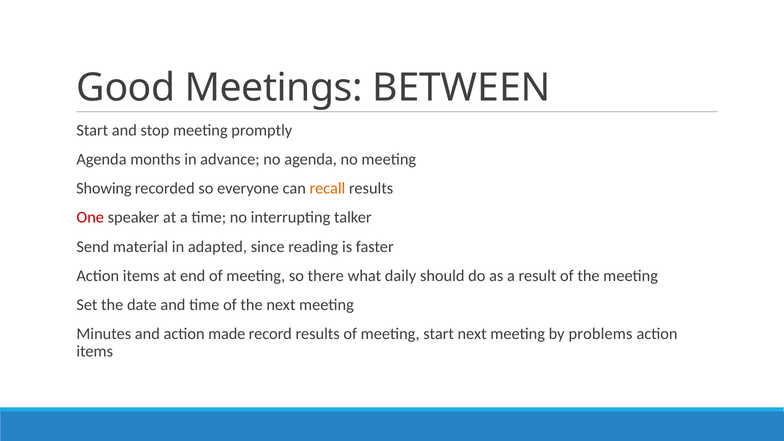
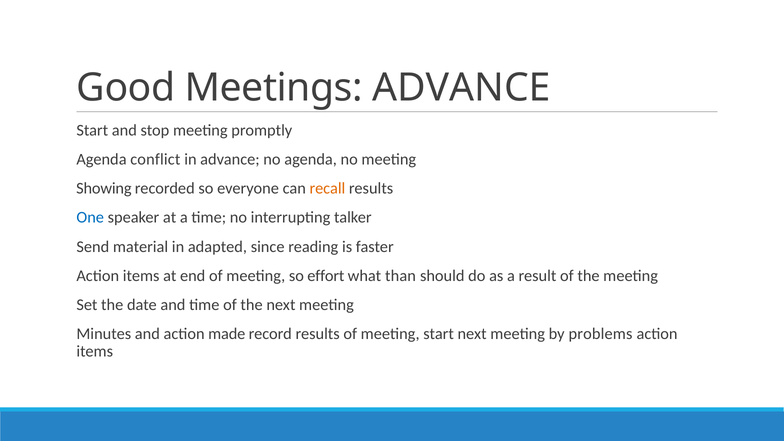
Meetings BETWEEN: BETWEEN -> ADVANCE (461, 88)
months: months -> conflict (155, 159)
One colour: red -> blue (90, 218)
there: there -> effort (326, 276)
daily: daily -> than (400, 276)
